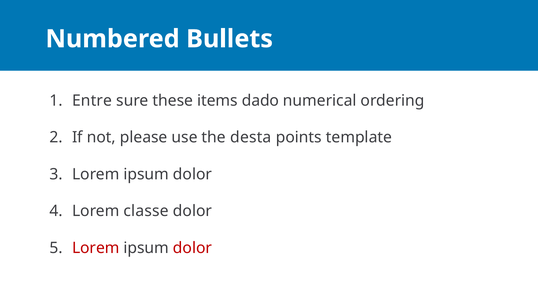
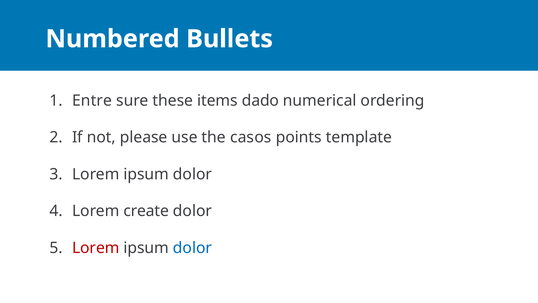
desta: desta -> casos (251, 137)
classe: classe -> create (146, 211)
dolor colour: red -> blue (193, 248)
